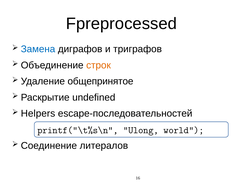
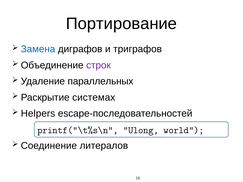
Fpreprocessed: Fpreprocessed -> Портирование (121, 24)
строк colour: orange -> purple (98, 65)
общепринятое: общепринятое -> параллельных (100, 81)
undefined: undefined -> системах (94, 98)
